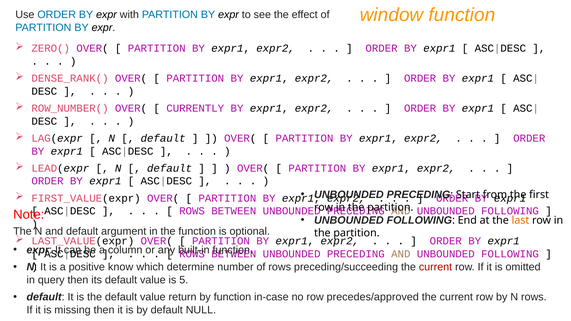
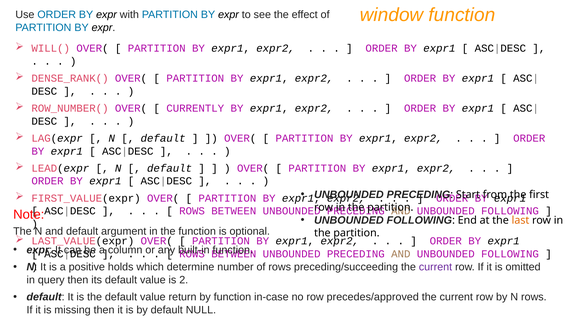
ZERO(: ZERO( -> WILL( (51, 48)
know: know -> holds (121, 267)
current colour: red -> purple (435, 267)
5: 5 -> 2 (184, 280)
